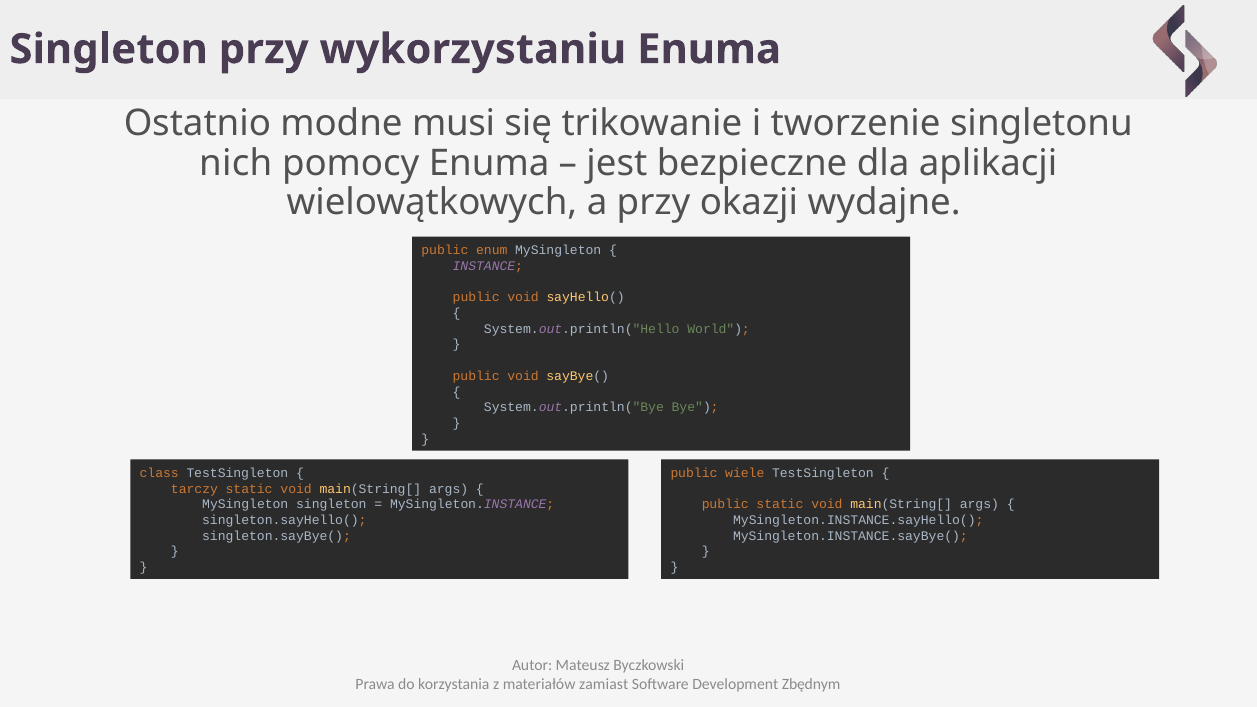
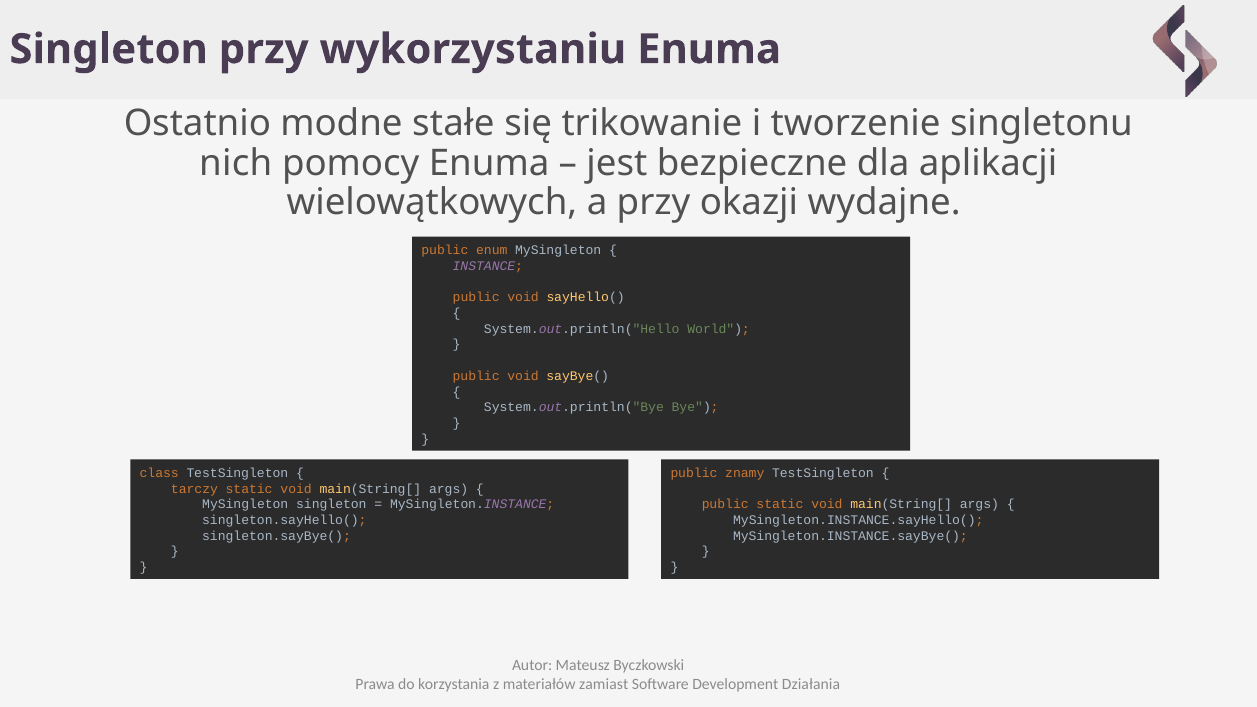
musi: musi -> stałe (453, 124)
wiele: wiele -> znamy (745, 473)
Zbędnym: Zbędnym -> Działania (811, 684)
